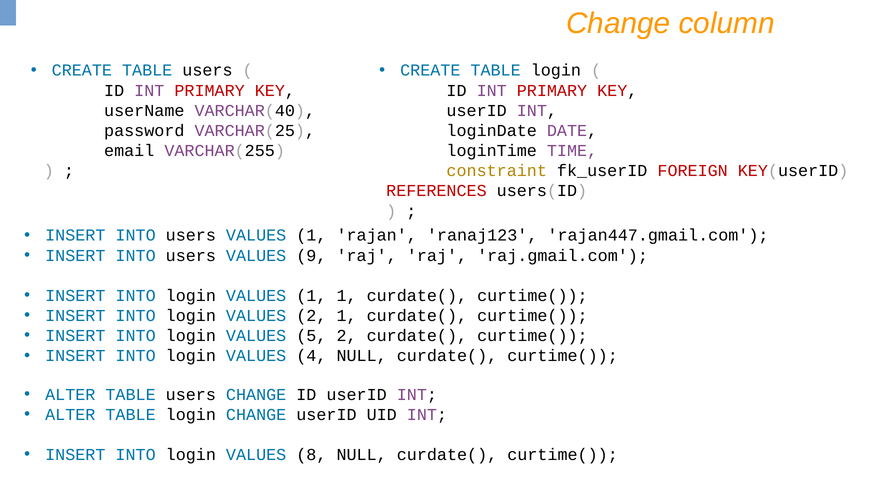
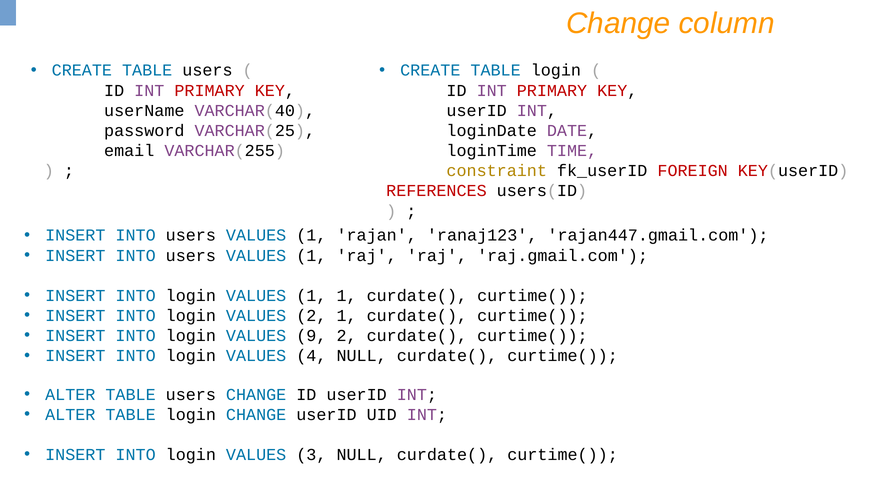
9: 9 -> 1 (311, 256)
5: 5 -> 9 (311, 336)
8: 8 -> 3 (311, 455)
